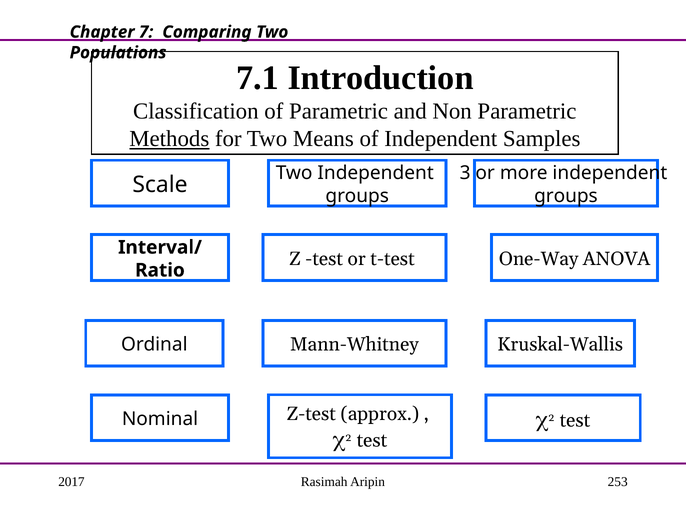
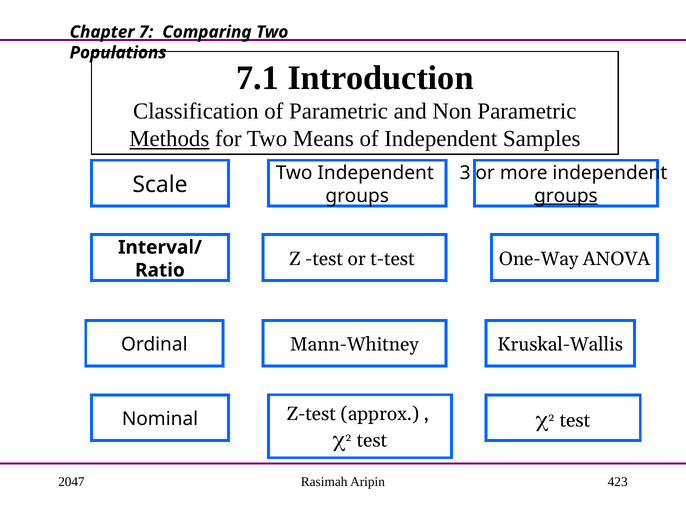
groups underline: none -> present (566, 196)
2017: 2017 -> 2047 (71, 481)
253: 253 -> 423 (618, 481)
